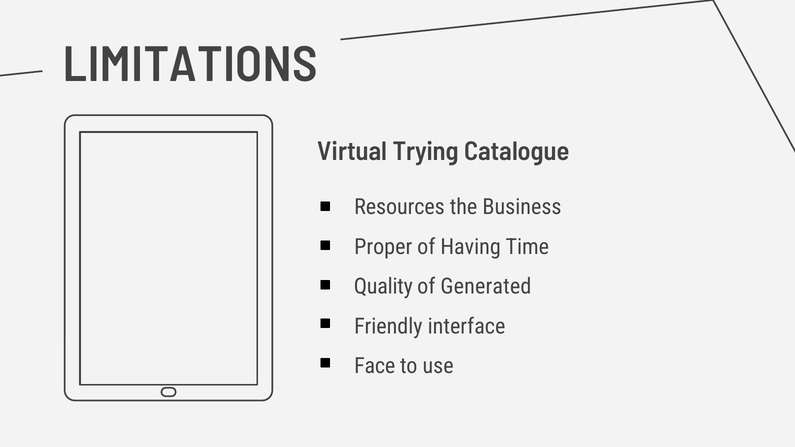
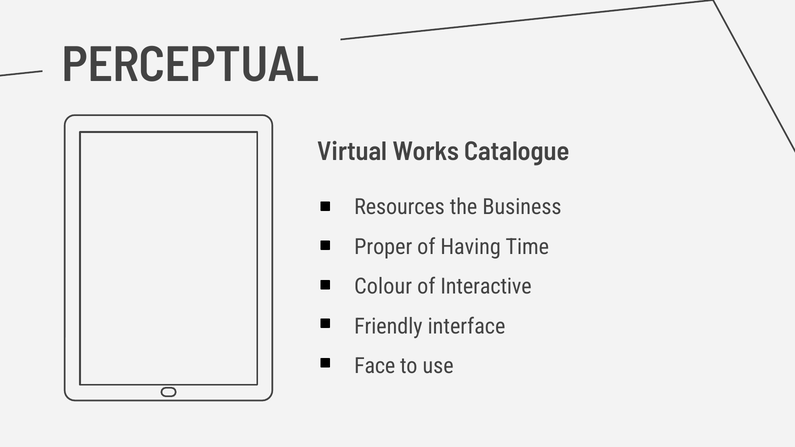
LIMITATIONS: LIMITATIONS -> PERCEPTUAL (191, 65)
Trying: Trying -> Works (426, 151)
Quality: Quality -> Colour (383, 287)
Generated: Generated -> Interactive (486, 287)
